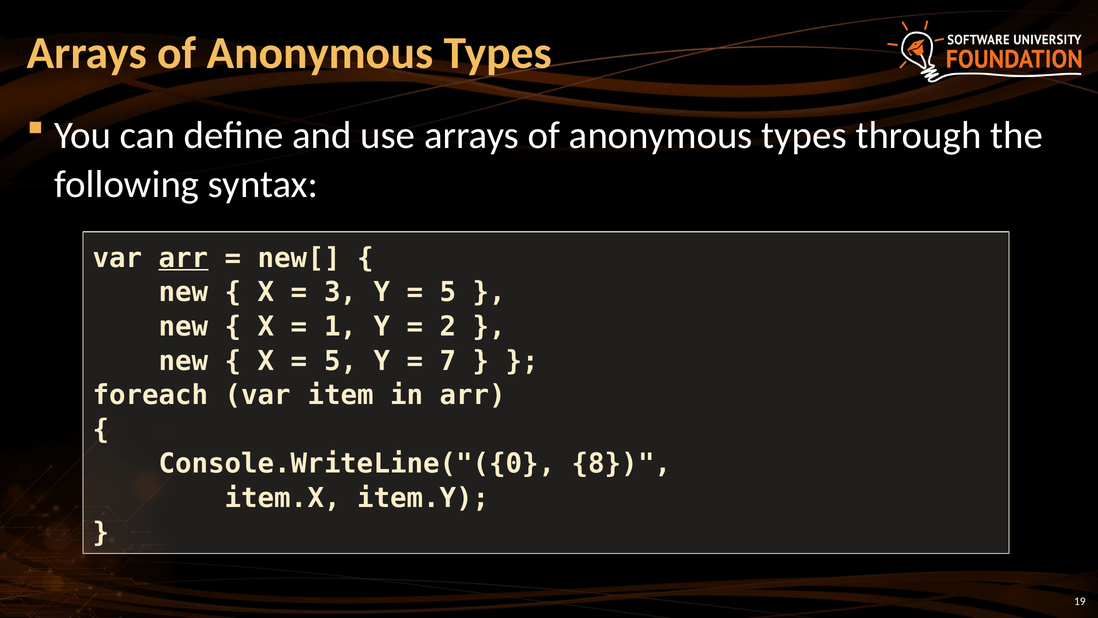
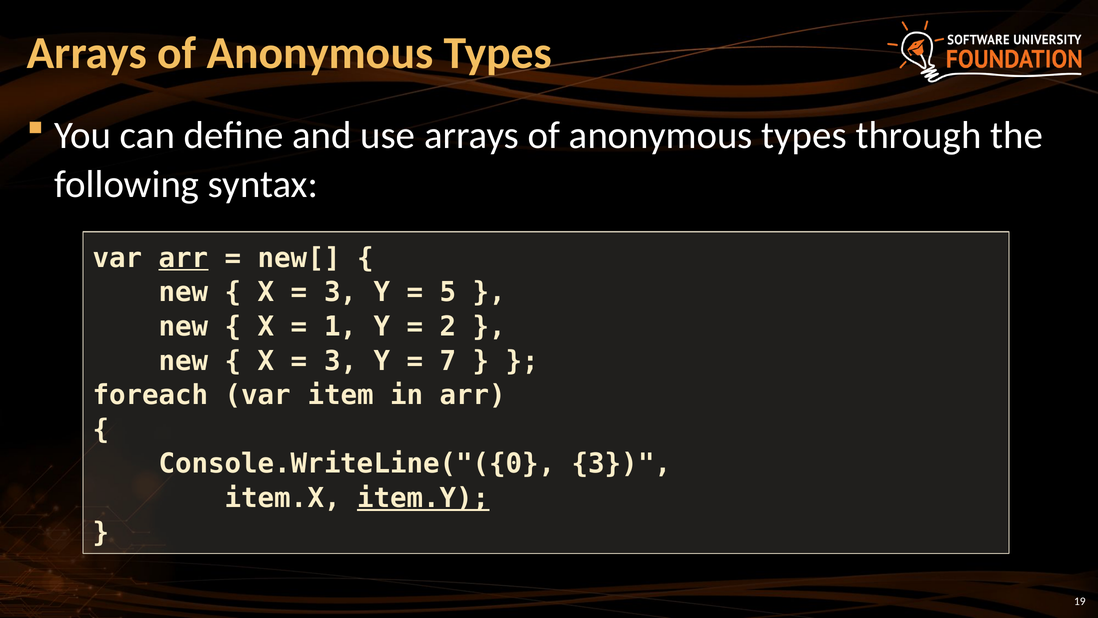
5: 5 -> 3 (341, 361)
Console.WriteLine("({0 8: 8 -> 3 (622, 464)
item.Y underline: none -> present (423, 498)
